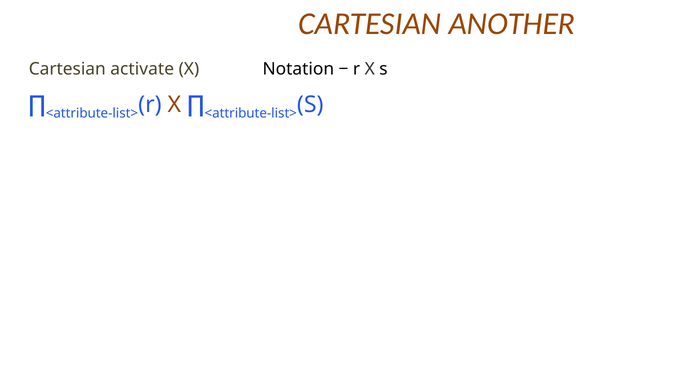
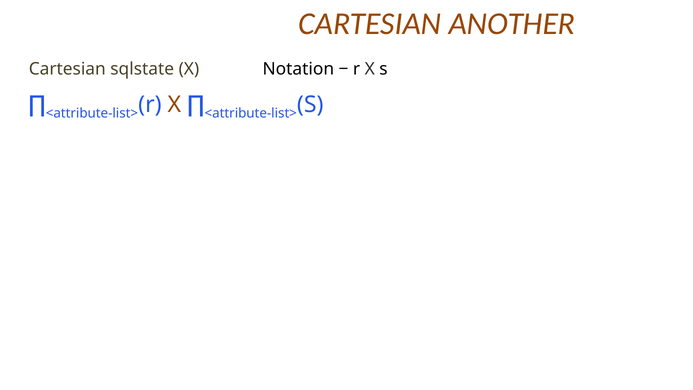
activate: activate -> sqlstate (142, 69)
